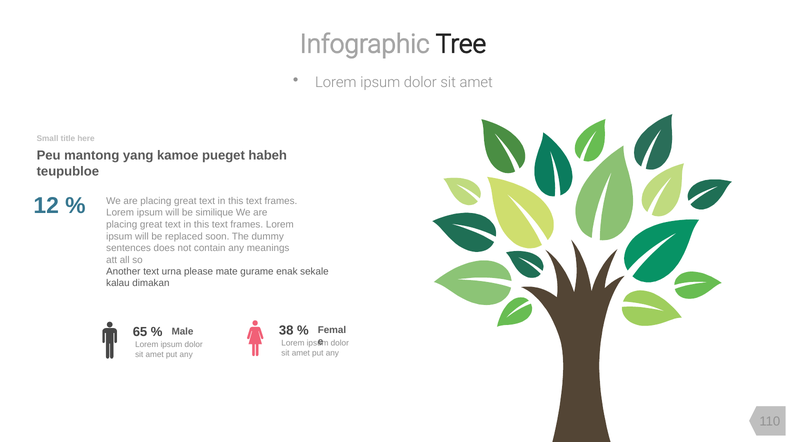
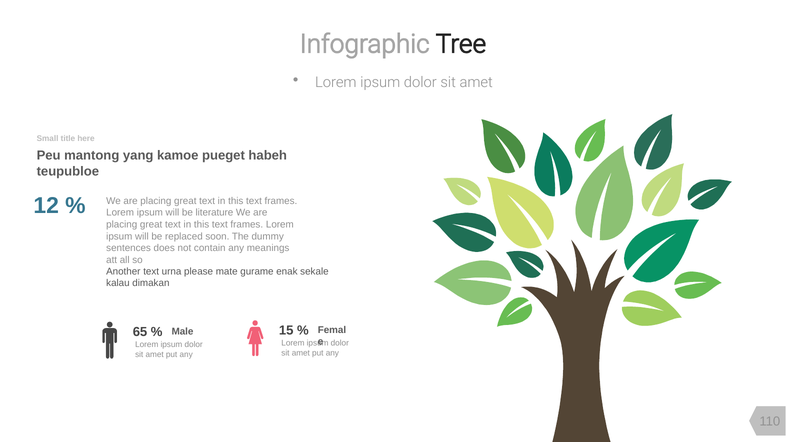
similique: similique -> literature (214, 213)
38: 38 -> 15 (286, 331)
